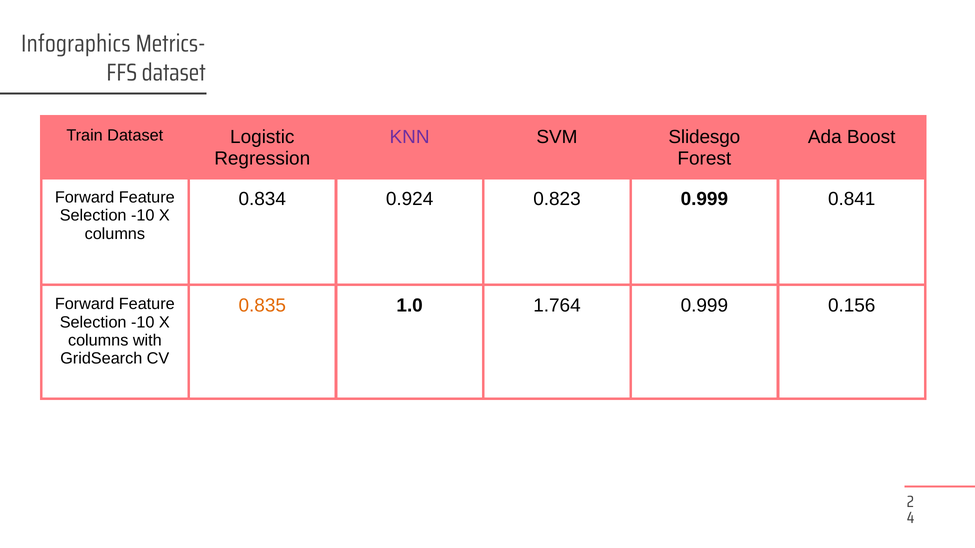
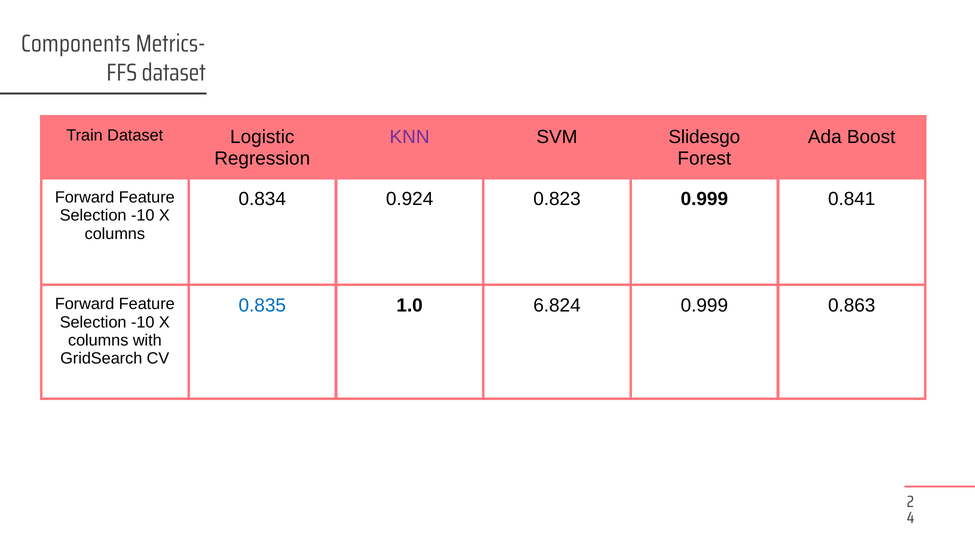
Infographics: Infographics -> Components (76, 44)
0.835 colour: orange -> blue (262, 306)
1.764: 1.764 -> 6.824 (557, 306)
0.156: 0.156 -> 0.863 (852, 306)
